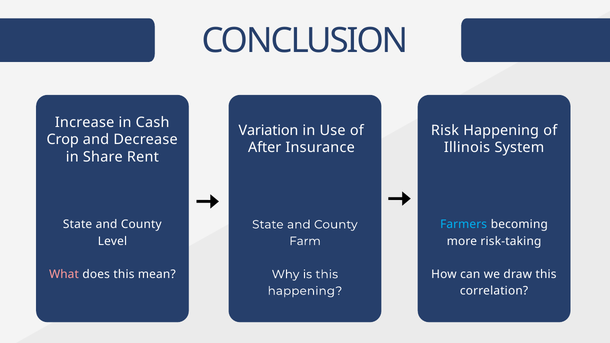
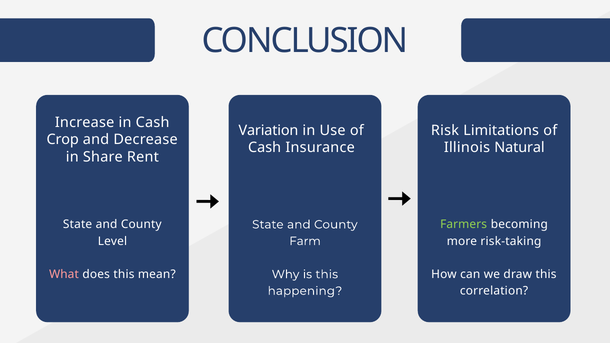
Risk Happening: Happening -> Limitations (501, 130)
After: After -> Cash (265, 148)
System: System -> Natural (520, 148)
Farmers colour: light blue -> light green (464, 225)
